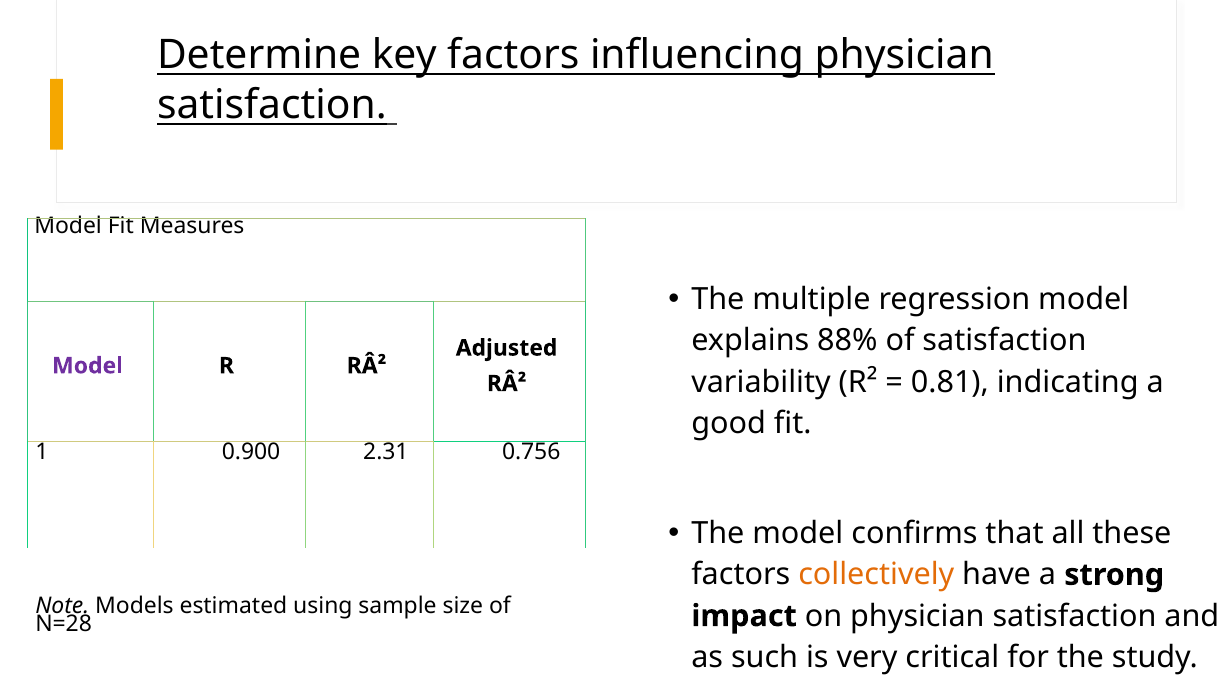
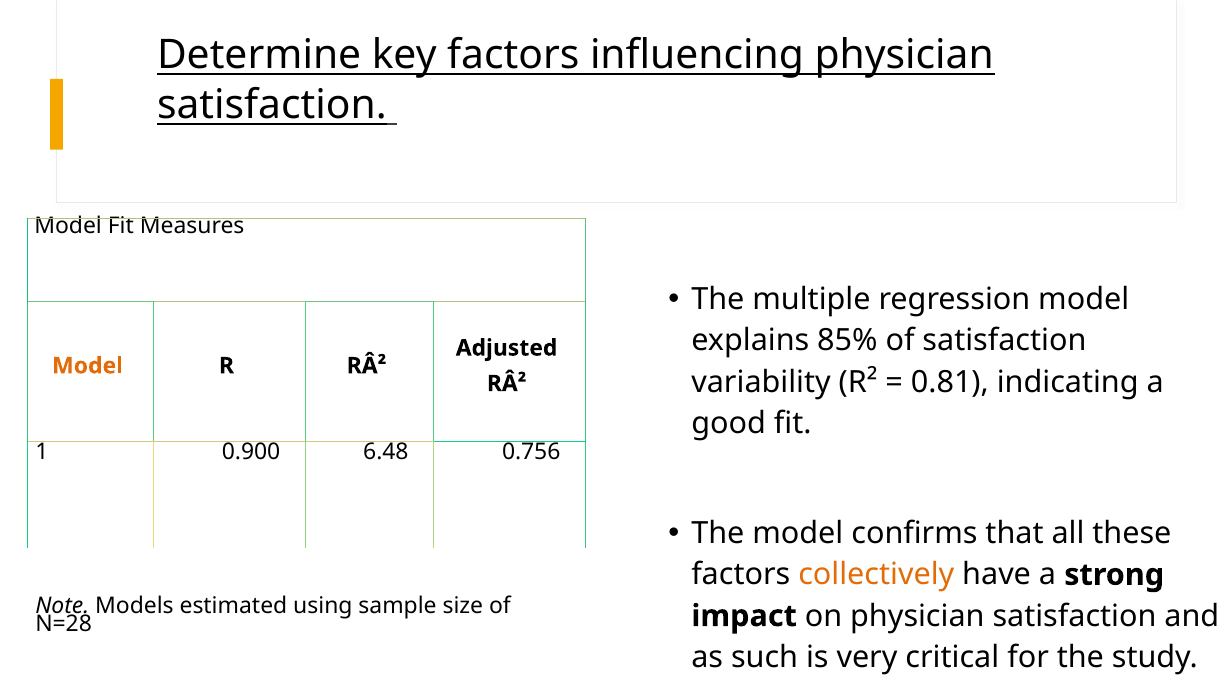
88%: 88% -> 85% (847, 341)
Model colour: purple -> orange (88, 366)
2.31: 2.31 -> 6.48 (386, 452)
